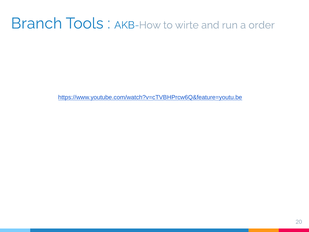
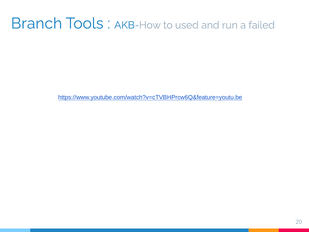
wirte: wirte -> used (187, 25)
order: order -> failed (262, 25)
